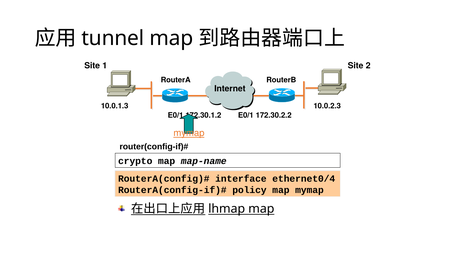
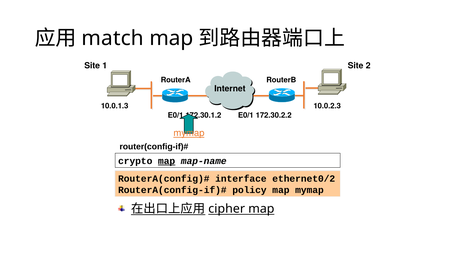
tunnel: tunnel -> match (113, 38)
map underline: none -> present (167, 161)
ethernet0/4: ethernet0/4 -> ethernet0/2 (304, 179)
lhmap: lhmap -> cipher (227, 209)
